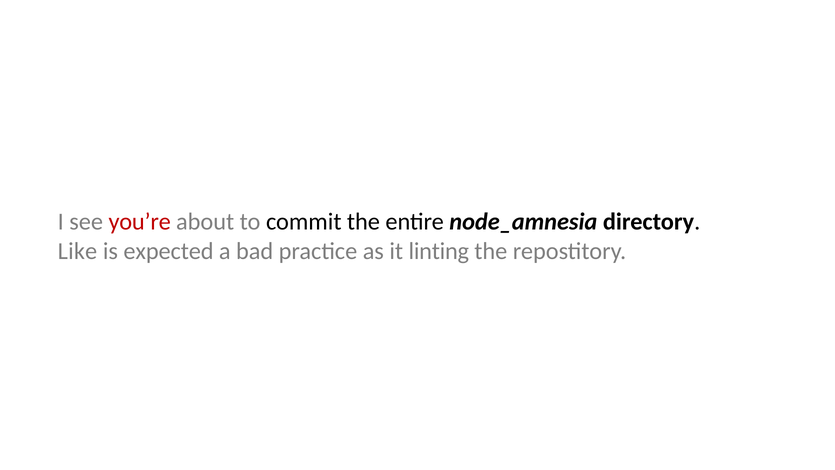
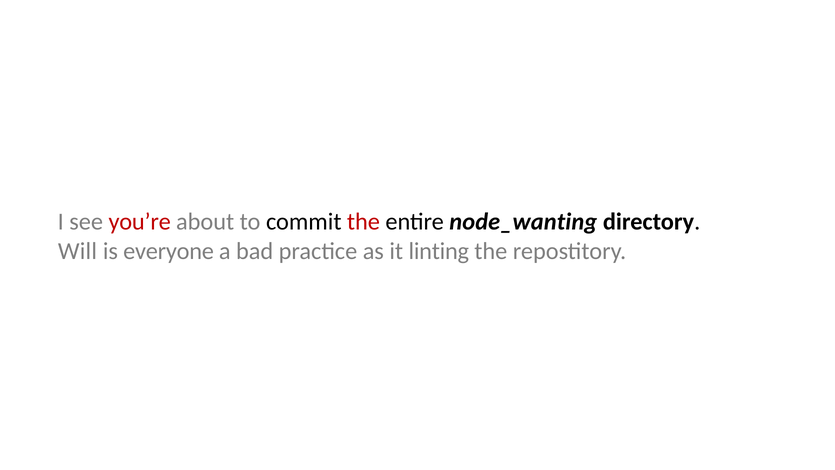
the colour: black -> red (363, 222)
node_amnesia: node_amnesia -> node_wanting (523, 222)
Like: Like -> Will (77, 251)
expected: expected -> everyone (169, 251)
